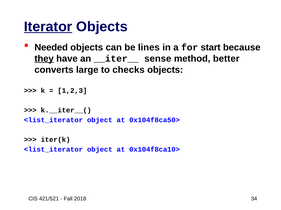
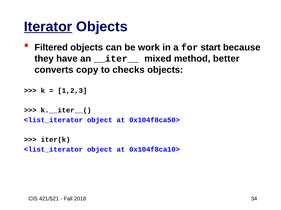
Needed: Needed -> Filtered (51, 47)
lines: lines -> work (149, 47)
they underline: present -> none (44, 59)
sense: sense -> mixed (158, 59)
large: large -> copy (87, 70)
